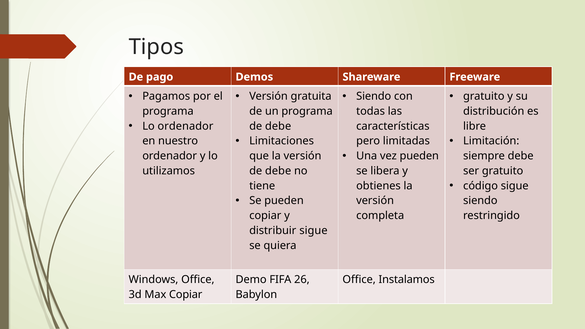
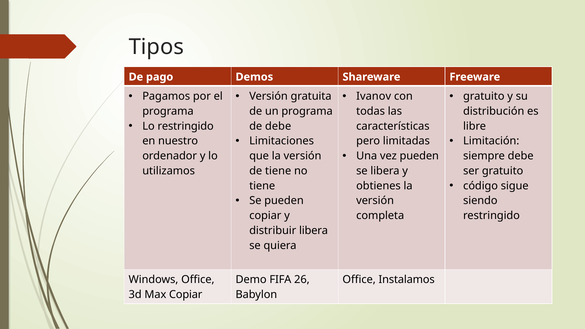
Siendo: Siendo -> Ivanov (374, 96)
Lo ordenador: ordenador -> restringido (186, 126)
debe: debe -> tiene (278, 171)
distribuir sigue: sigue -> libera (314, 231)
